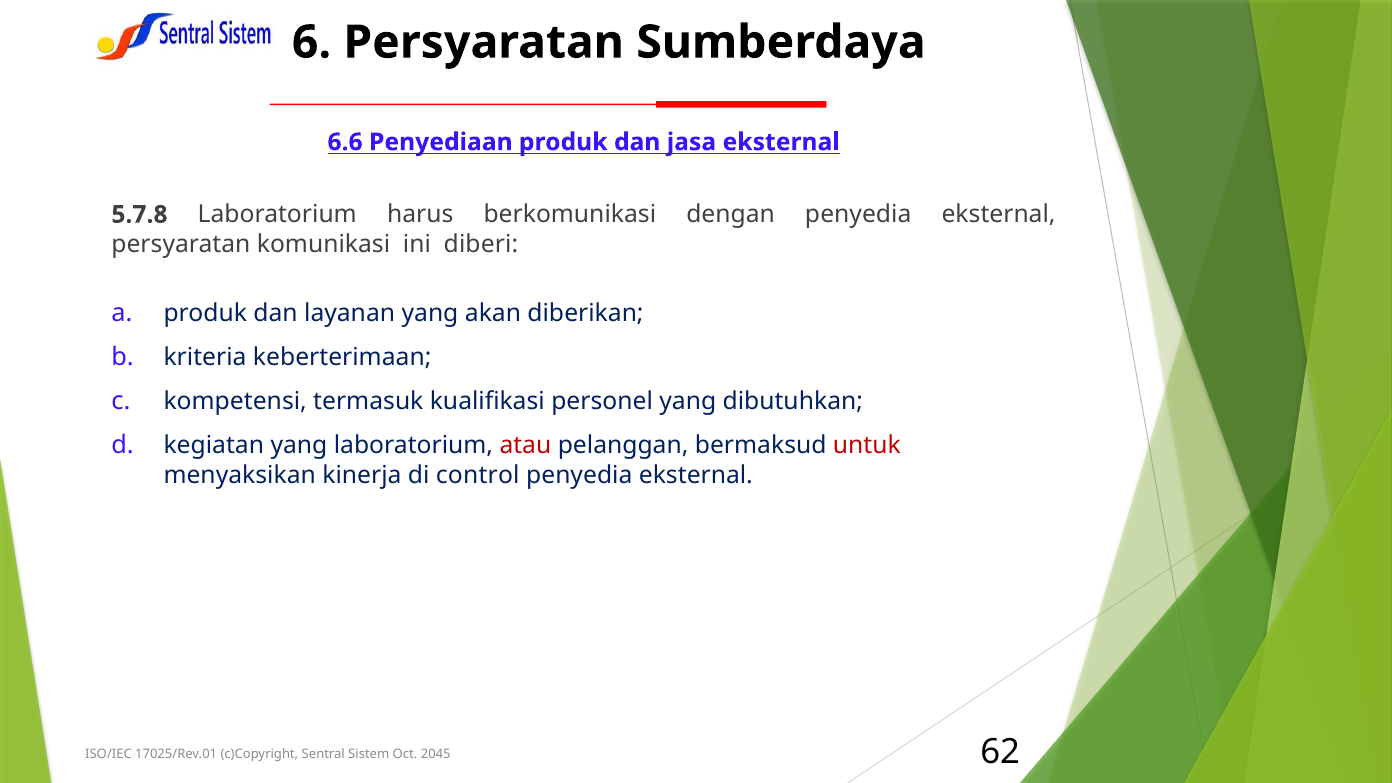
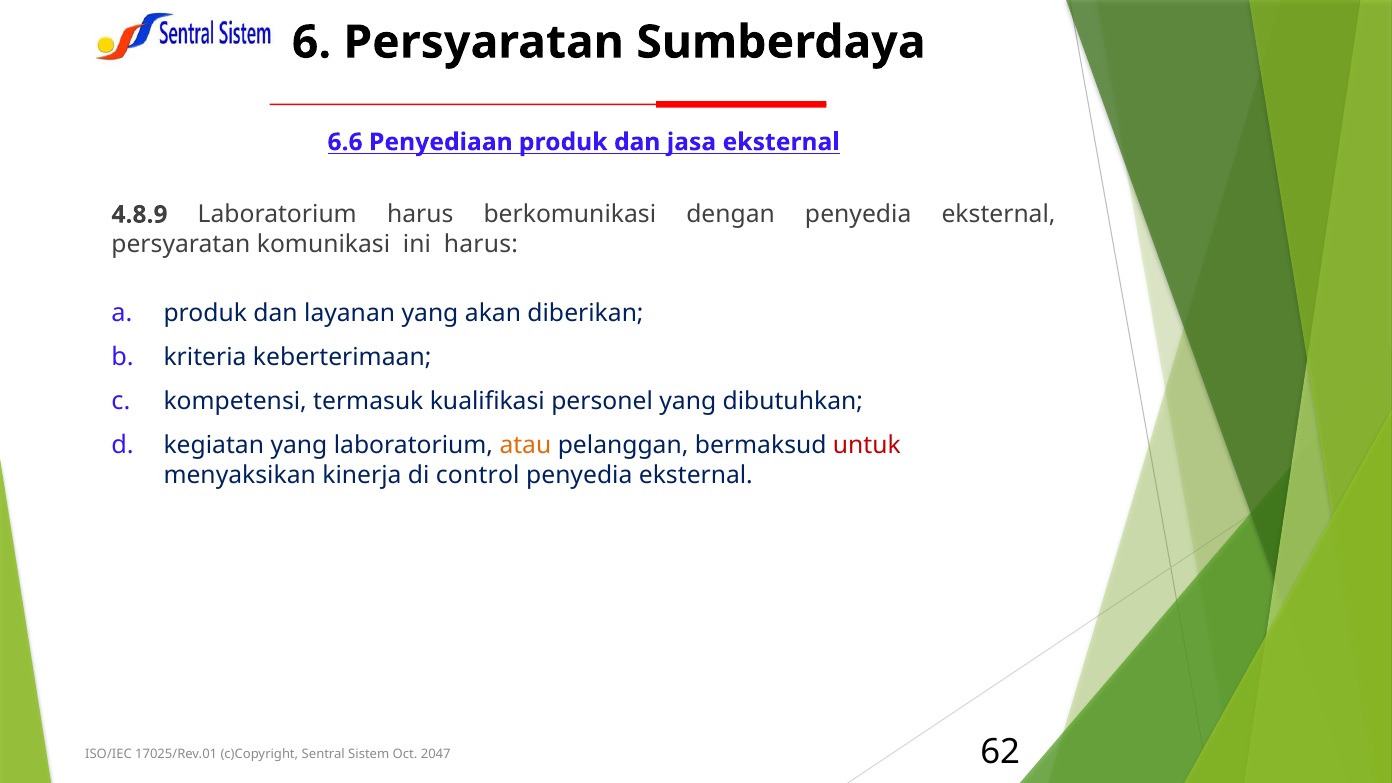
5.7.8: 5.7.8 -> 4.8.9 (139, 215)
ini diberi: diberi -> harus (481, 244)
atau colour: red -> orange (525, 446)
2045: 2045 -> 2047 (436, 754)
